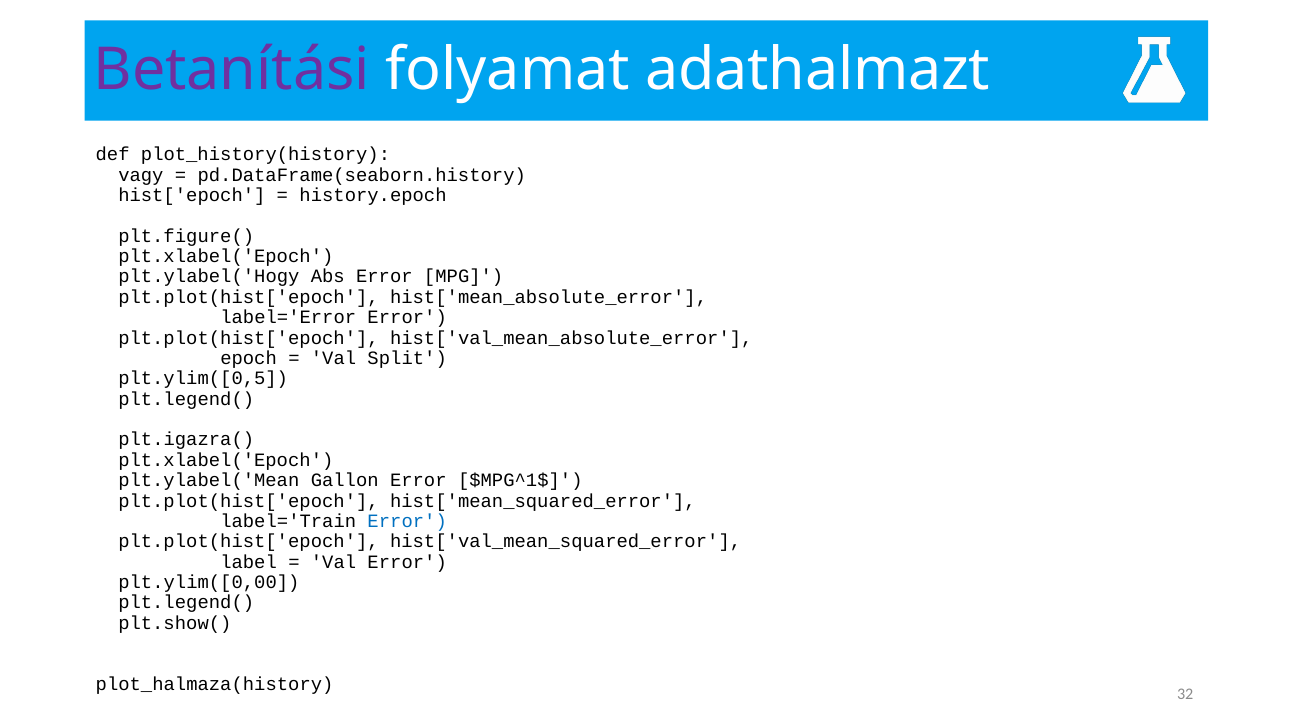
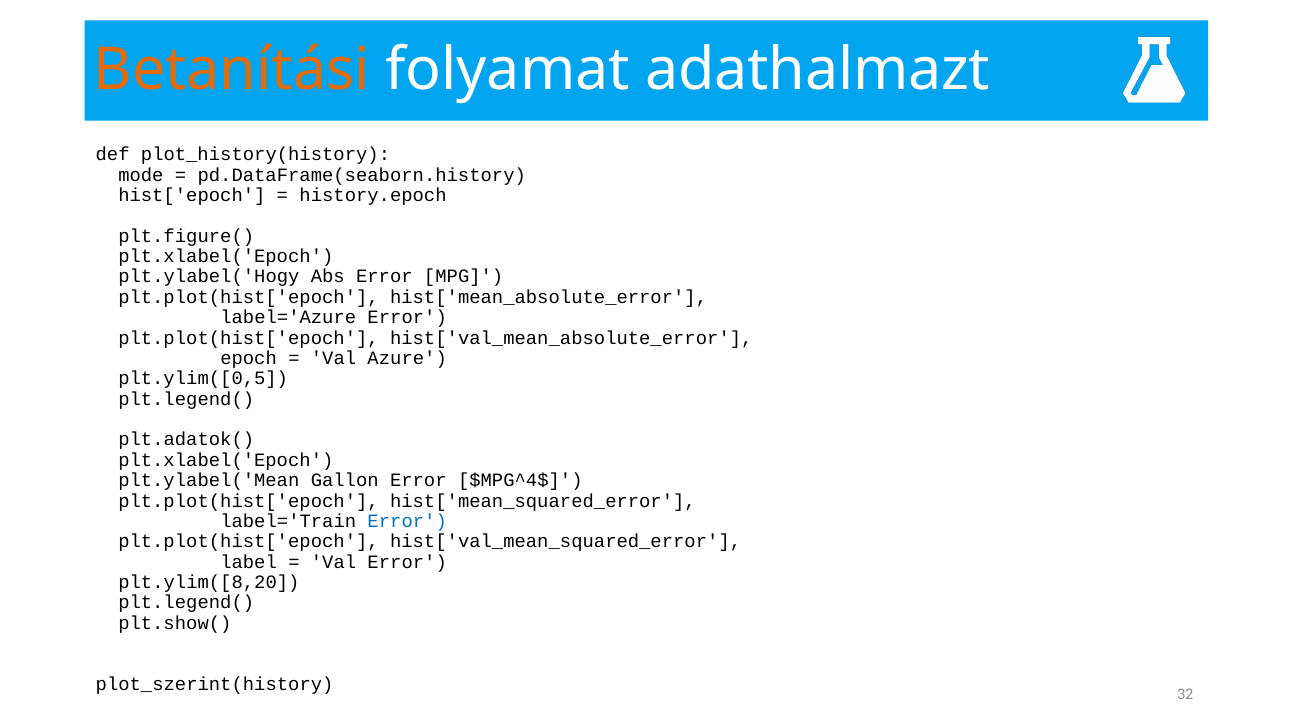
Betanítási colour: purple -> orange (232, 70)
vagy: vagy -> mode (141, 175)
label='Error: label='Error -> label='Azure (288, 317)
Split: Split -> Azure (407, 358)
plt.igazra(: plt.igazra( -> plt.adatok( (186, 440)
$MPG^1$: $MPG^1$ -> $MPG^4$ (520, 480)
plt.ylim([0,00: plt.ylim([0,00 -> plt.ylim([8,20 (209, 582)
plot_halmaza(history: plot_halmaza(history -> plot_szerint(history (215, 684)
